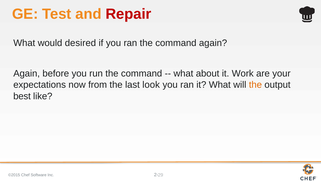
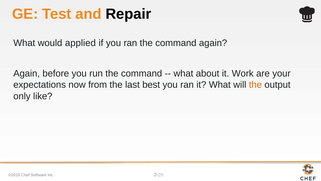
Repair colour: red -> black (128, 14)
desired: desired -> applied (80, 43)
look: look -> best (151, 85)
best: best -> only (22, 96)
